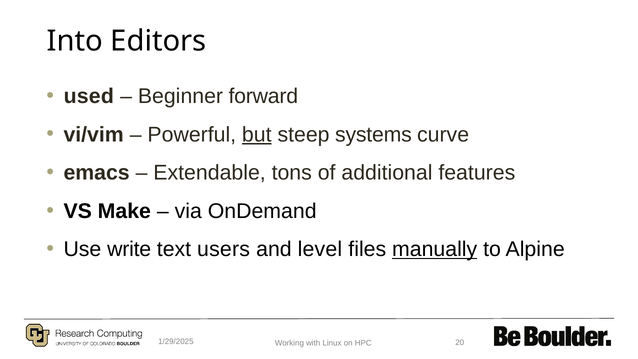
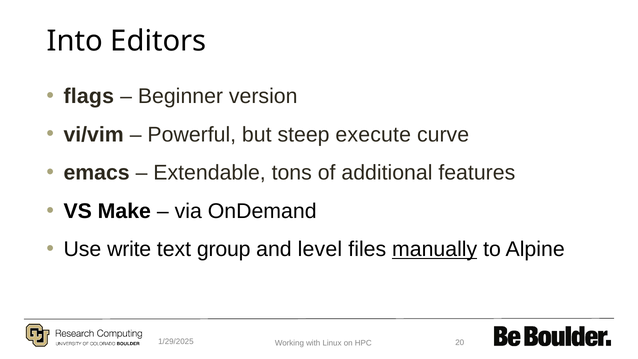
used: used -> flags (89, 96)
forward: forward -> version (263, 96)
but underline: present -> none (257, 134)
systems: systems -> execute (373, 134)
users: users -> group (224, 249)
